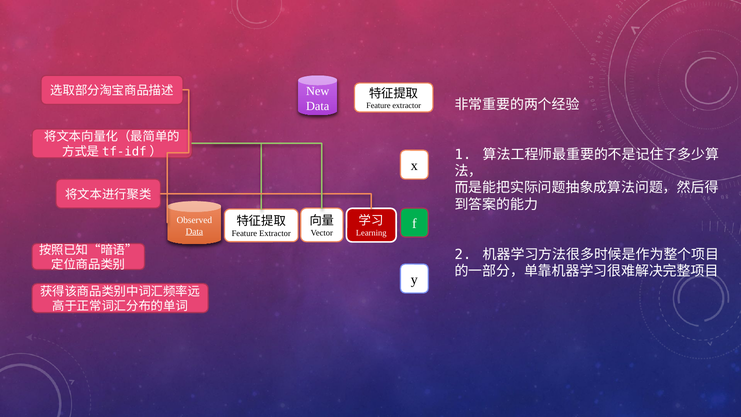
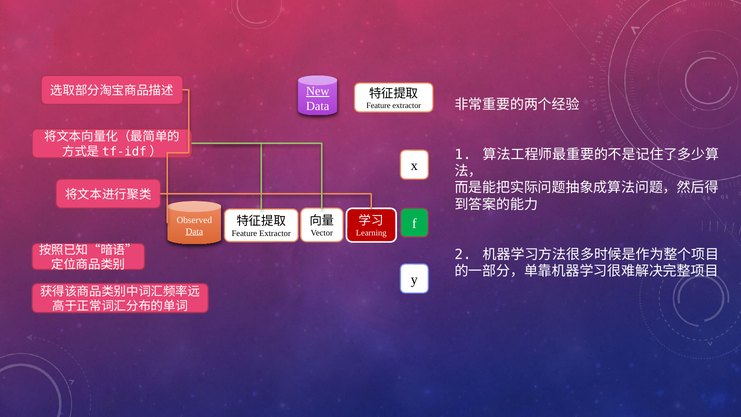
New underline: none -> present (318, 91)
